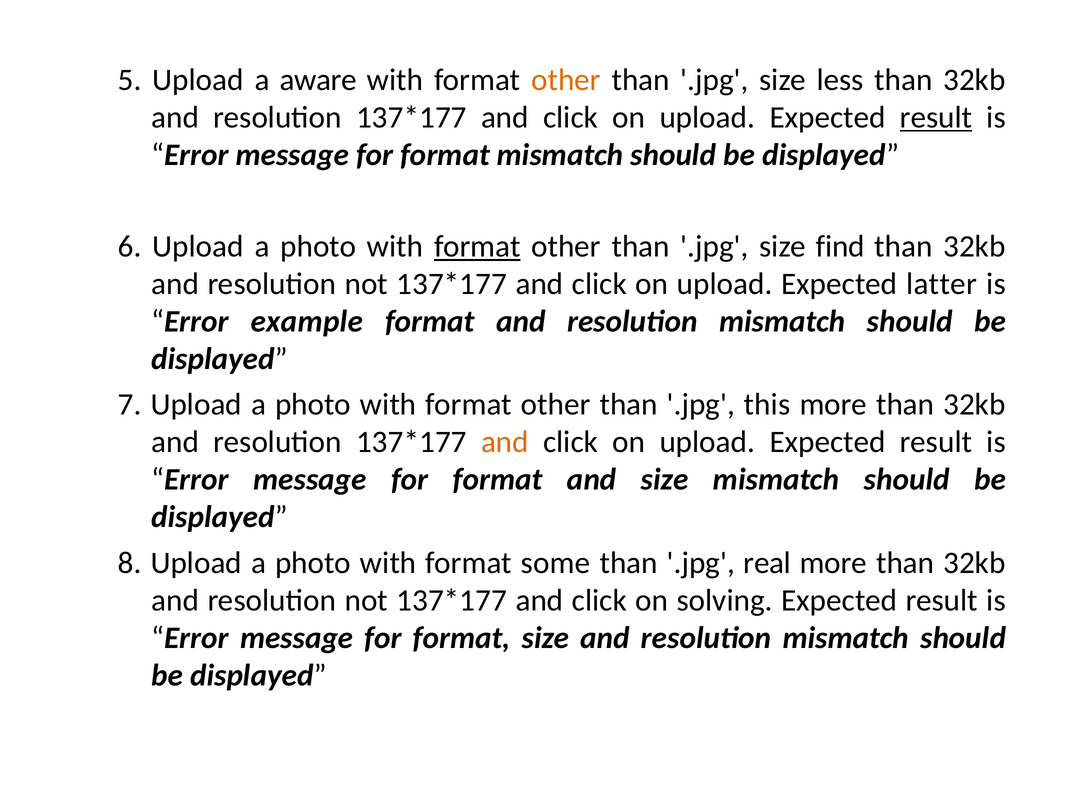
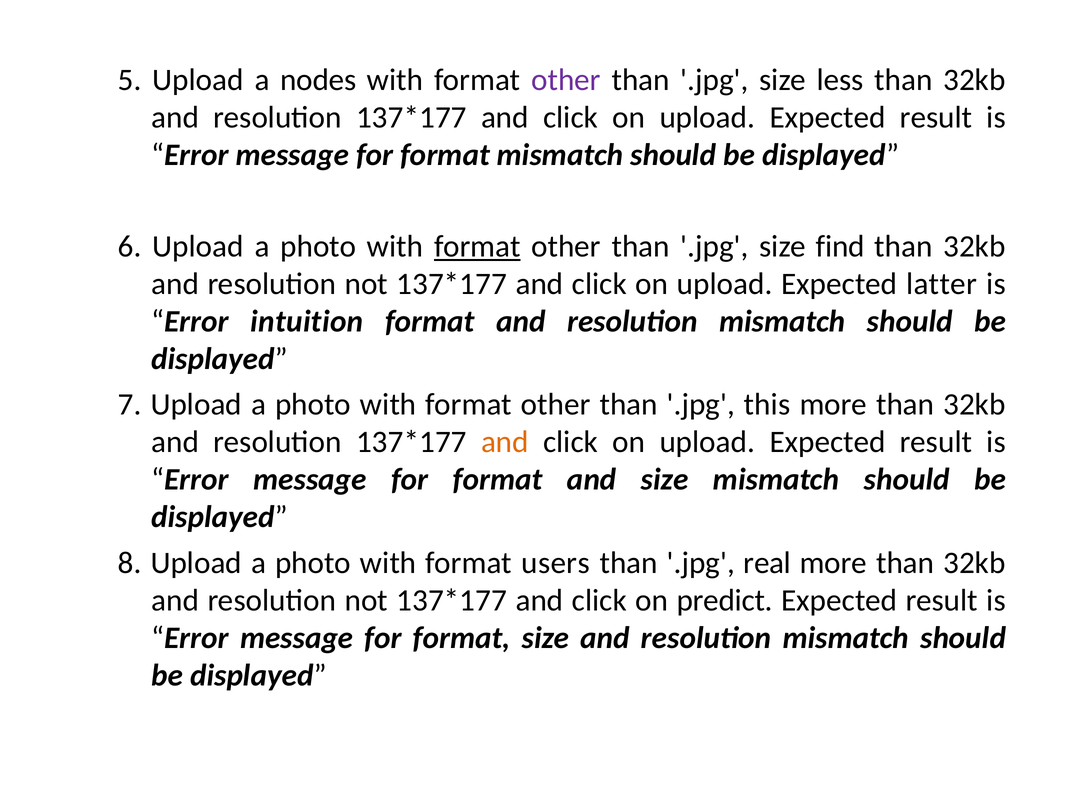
aware: aware -> nodes (318, 80)
other colour: orange -> purple (566, 80)
result underline: present -> none (936, 117)
example: example -> intuition (307, 321)
some: some -> users (556, 563)
solving: solving -> predict (725, 601)
